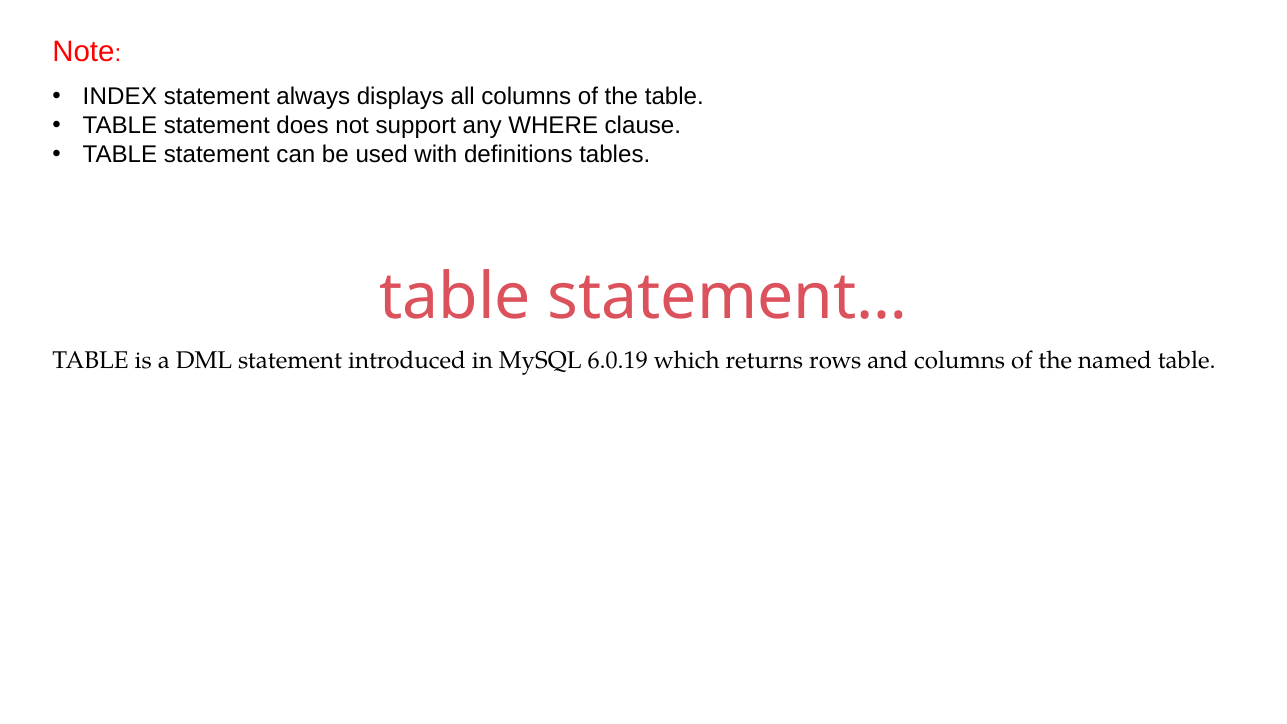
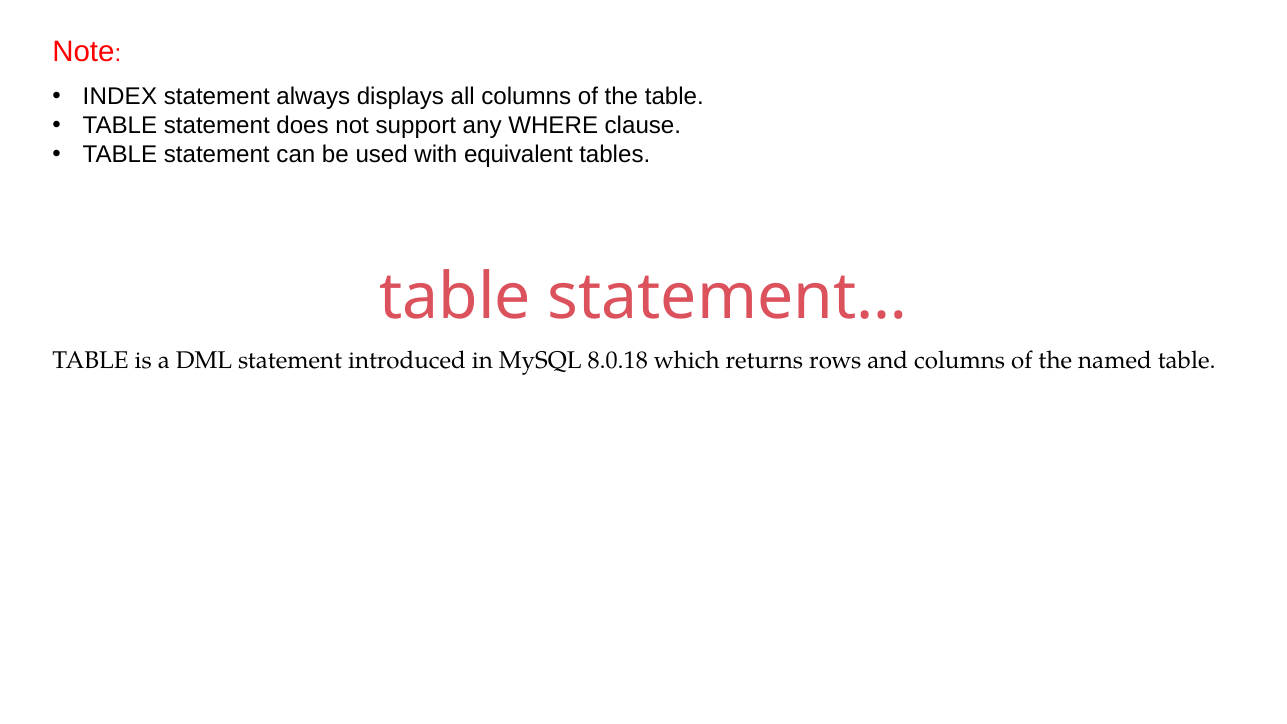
definitions: definitions -> equivalent (518, 155)
6.0.19: 6.0.19 -> 8.0.18 (618, 360)
